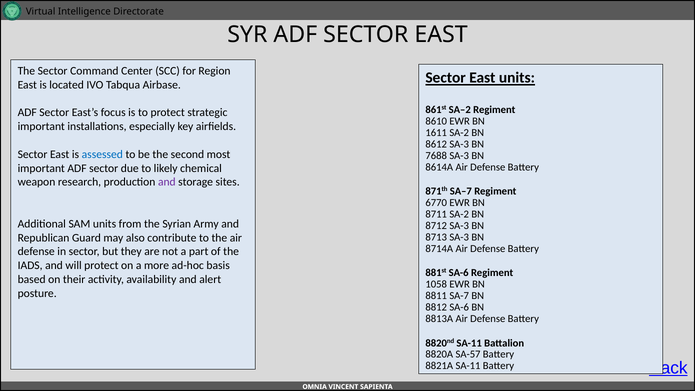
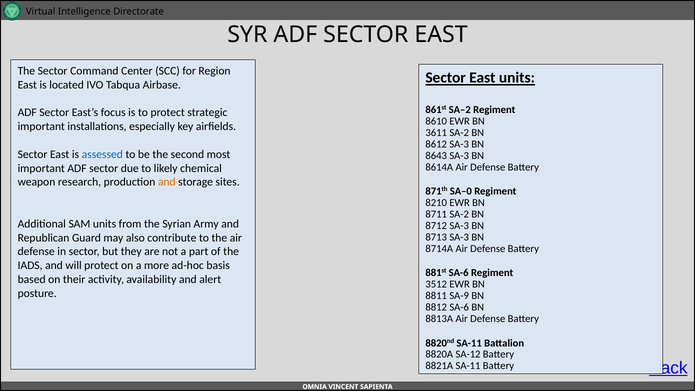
1611: 1611 -> 3611 (436, 133)
7688: 7688 -> 8643 (436, 156)
and colour: purple -> orange (167, 182)
SA–7: SA–7 -> SA–0 (461, 191)
6770: 6770 -> 8210 (436, 203)
1058: 1058 -> 3512 (436, 284)
SA-7: SA-7 -> SA-9 (459, 296)
SA-57: SA-57 -> SA-12 (468, 354)
